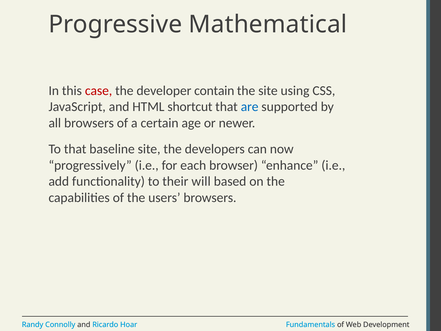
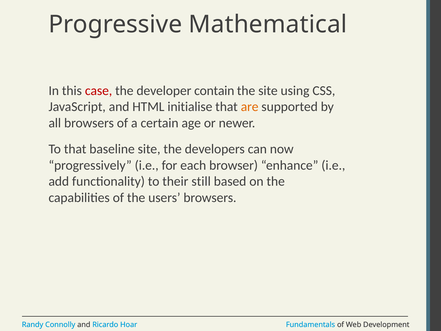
shortcut: shortcut -> initialise (190, 107)
are colour: blue -> orange (250, 107)
will: will -> still (201, 181)
